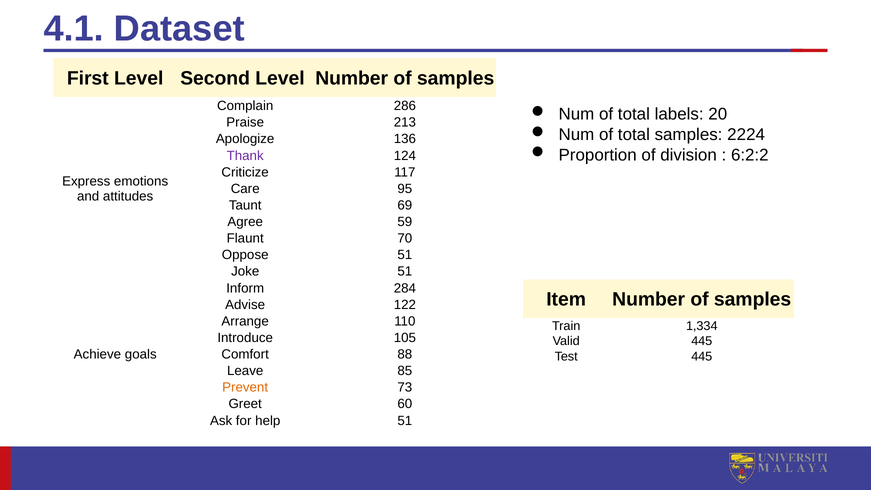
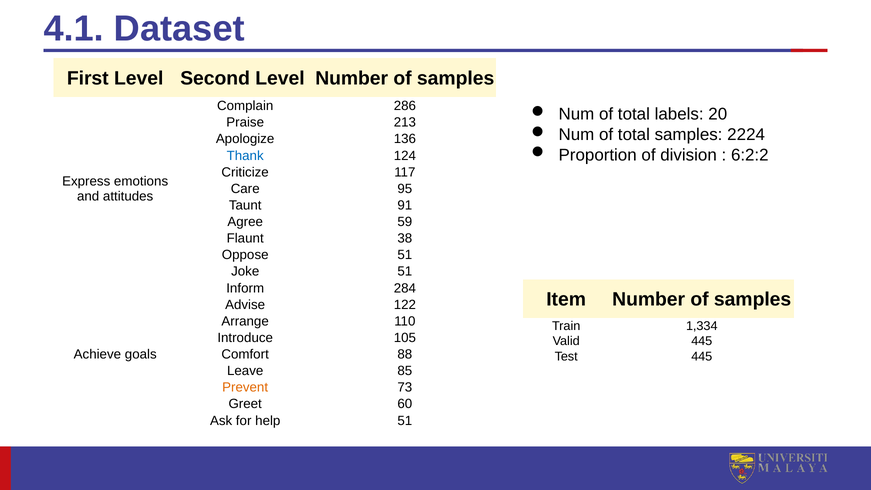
Thank colour: purple -> blue (245, 156)
69: 69 -> 91 (405, 205)
70: 70 -> 38 (405, 238)
